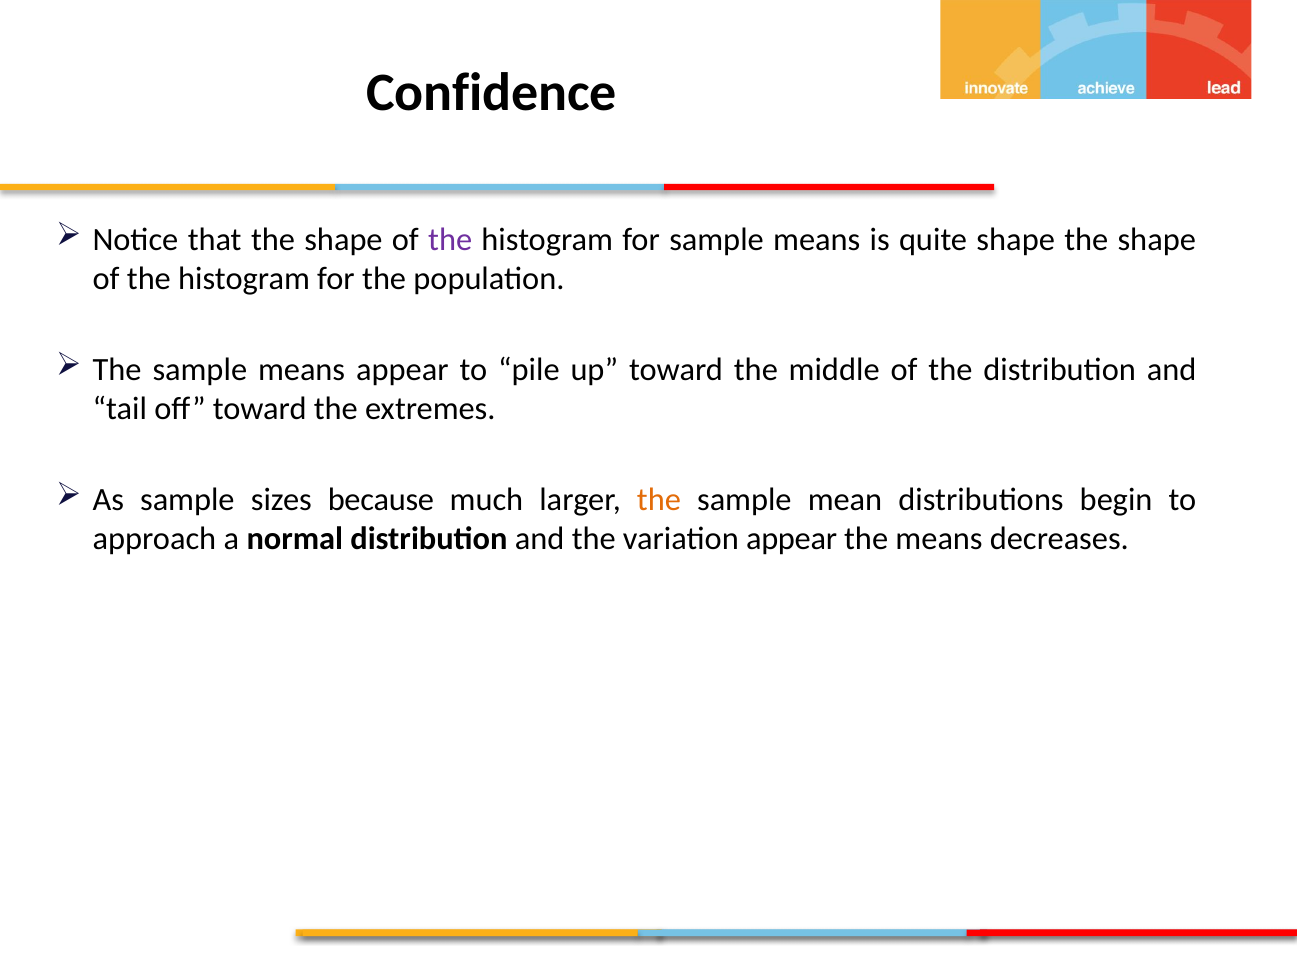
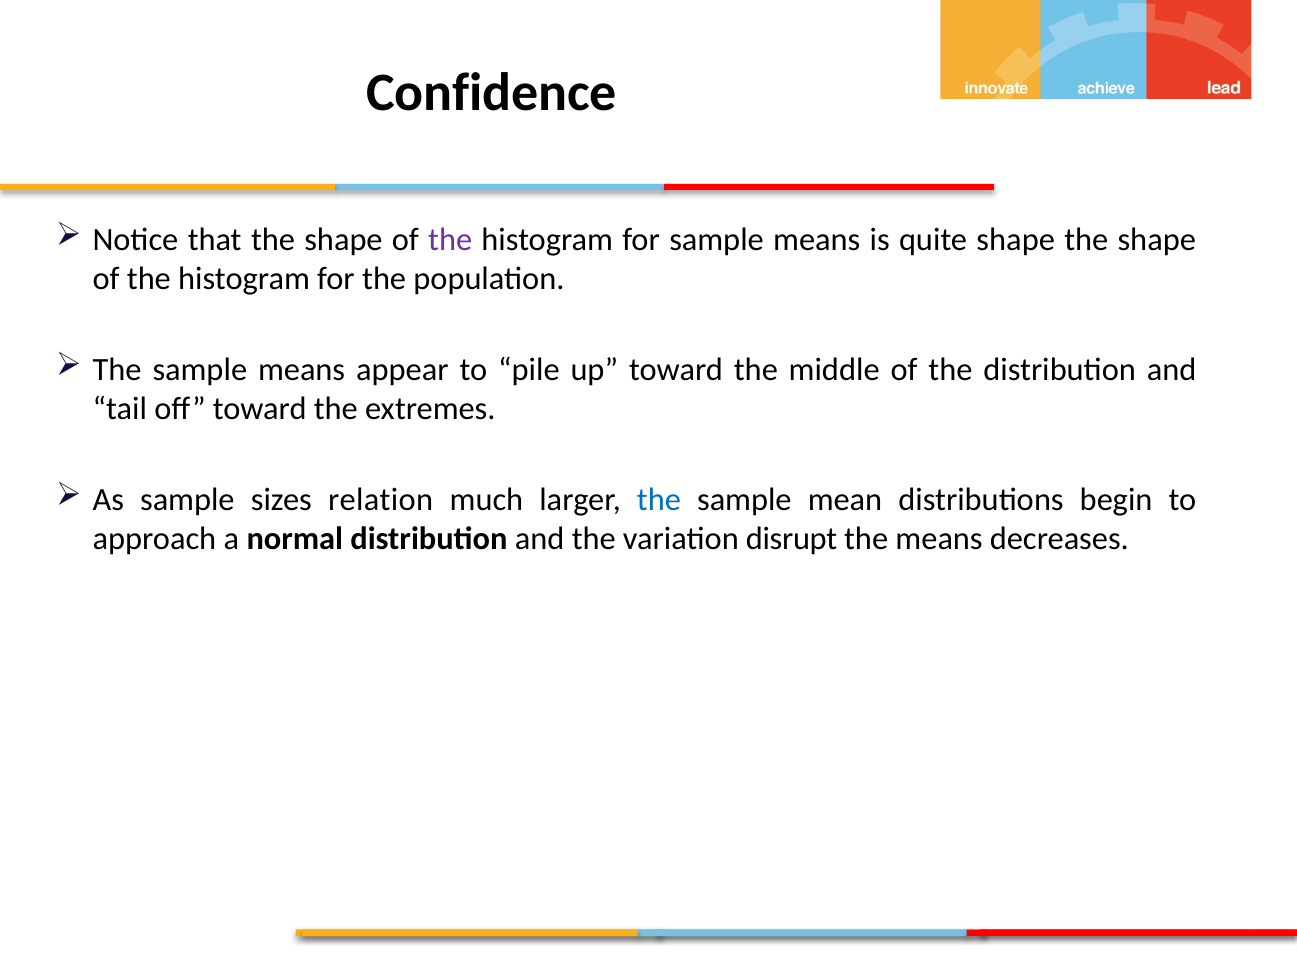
because: because -> relation (381, 500)
the colour: orange -> blue (659, 500)
variation appear: appear -> disrupt (792, 538)
